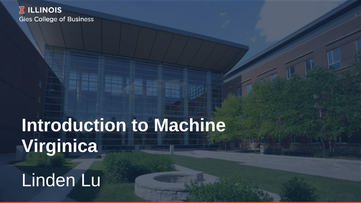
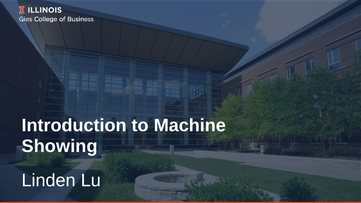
Virginica: Virginica -> Showing (60, 146)
